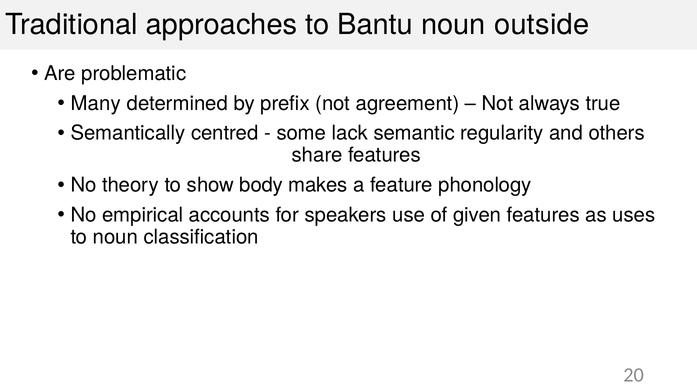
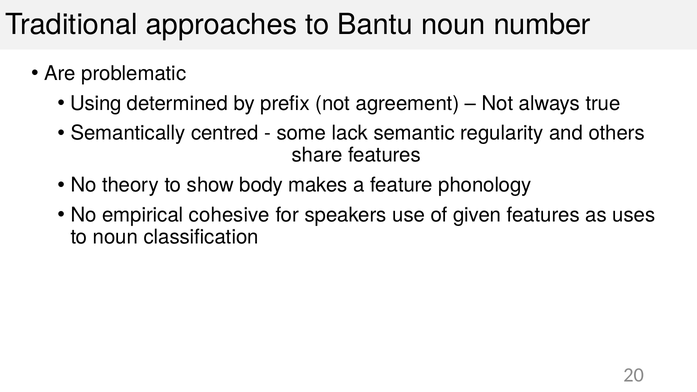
outside: outside -> number (542, 25)
Many: Many -> Using (96, 103)
accounts: accounts -> cohesive (229, 215)
